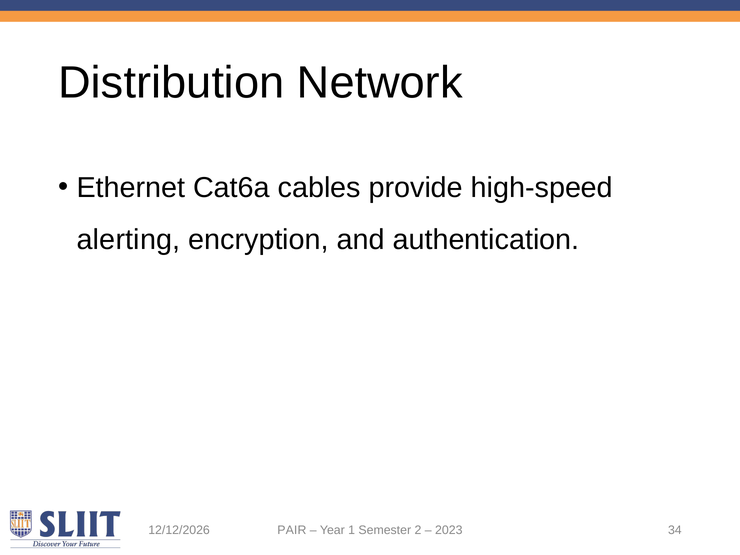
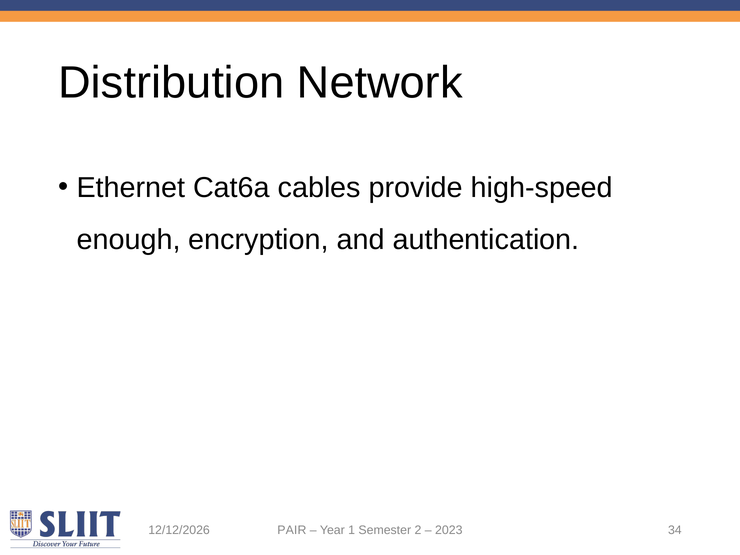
alerting: alerting -> enough (129, 240)
